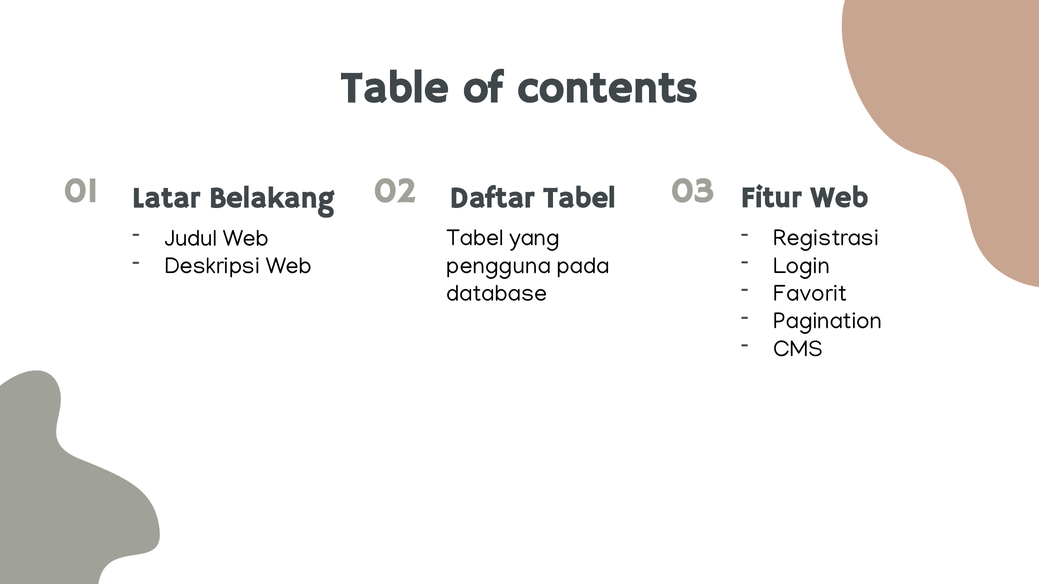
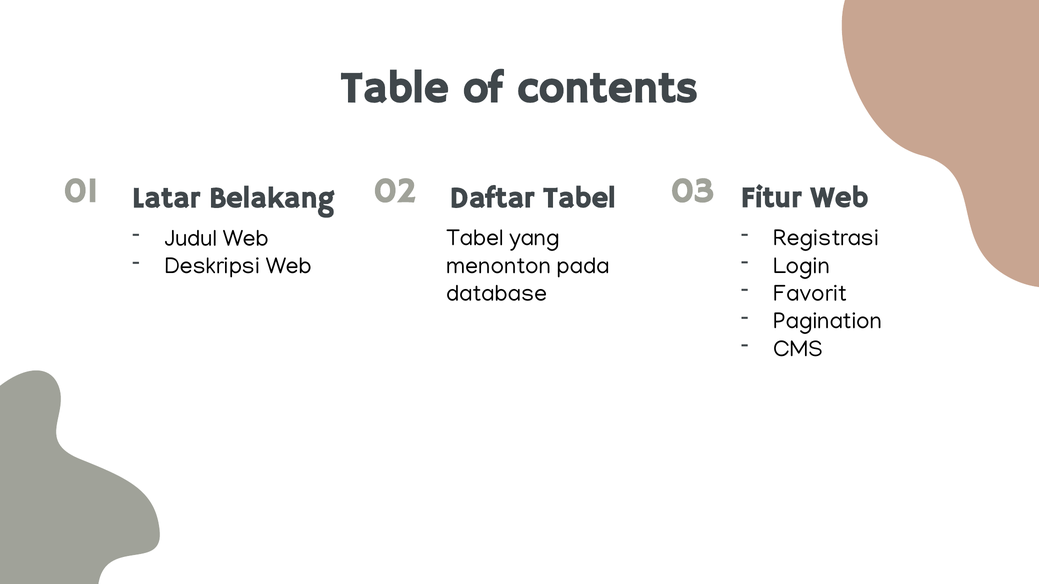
pengguna: pengguna -> menonton (499, 266)
